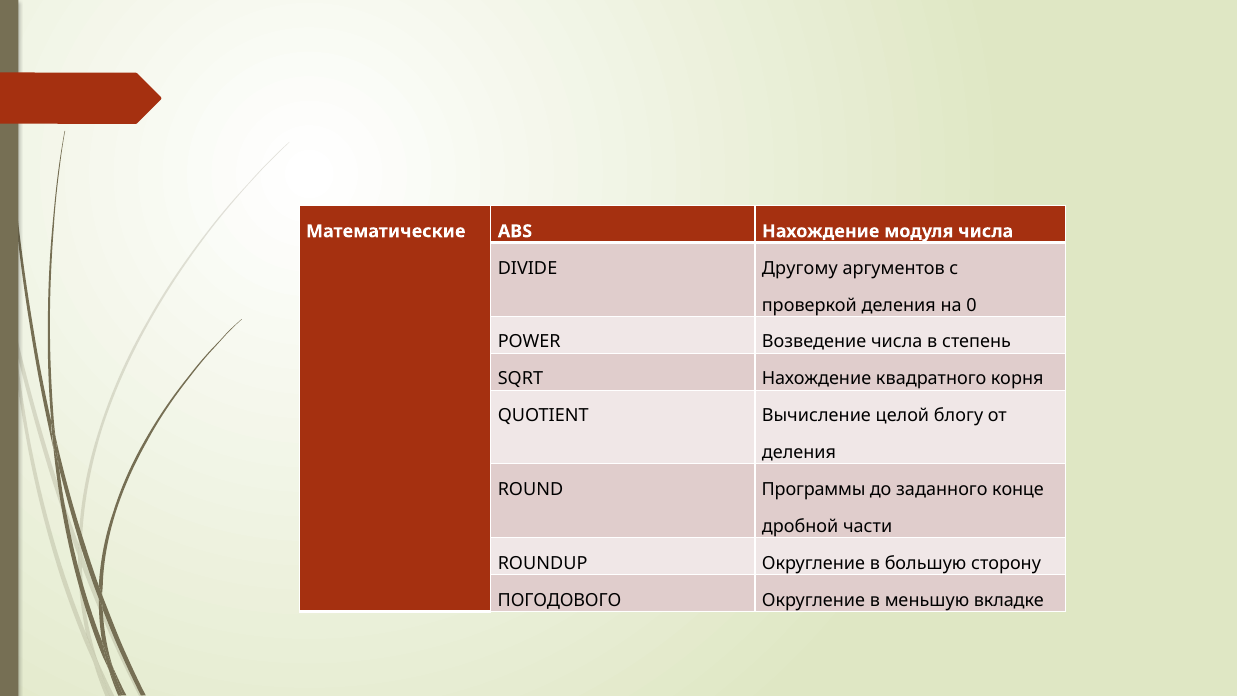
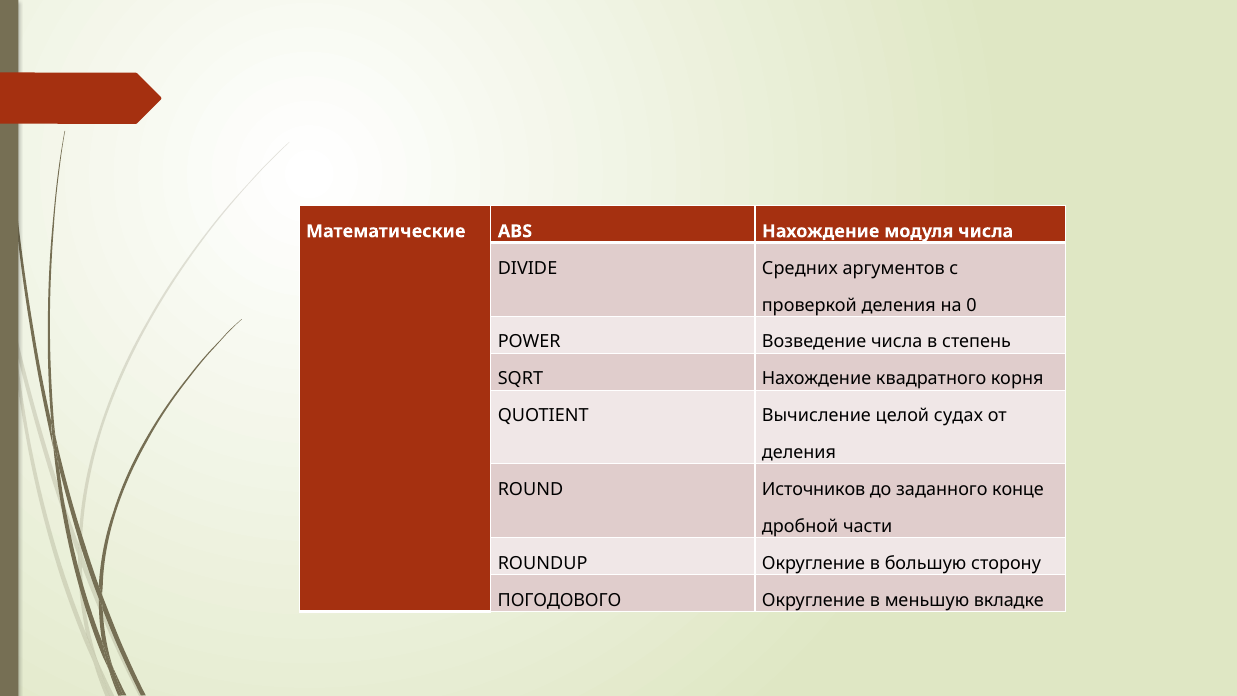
Другому: Другому -> Средних (800, 268)
блогу: блогу -> судах (958, 416)
Программы: Программы -> Источников (814, 489)
